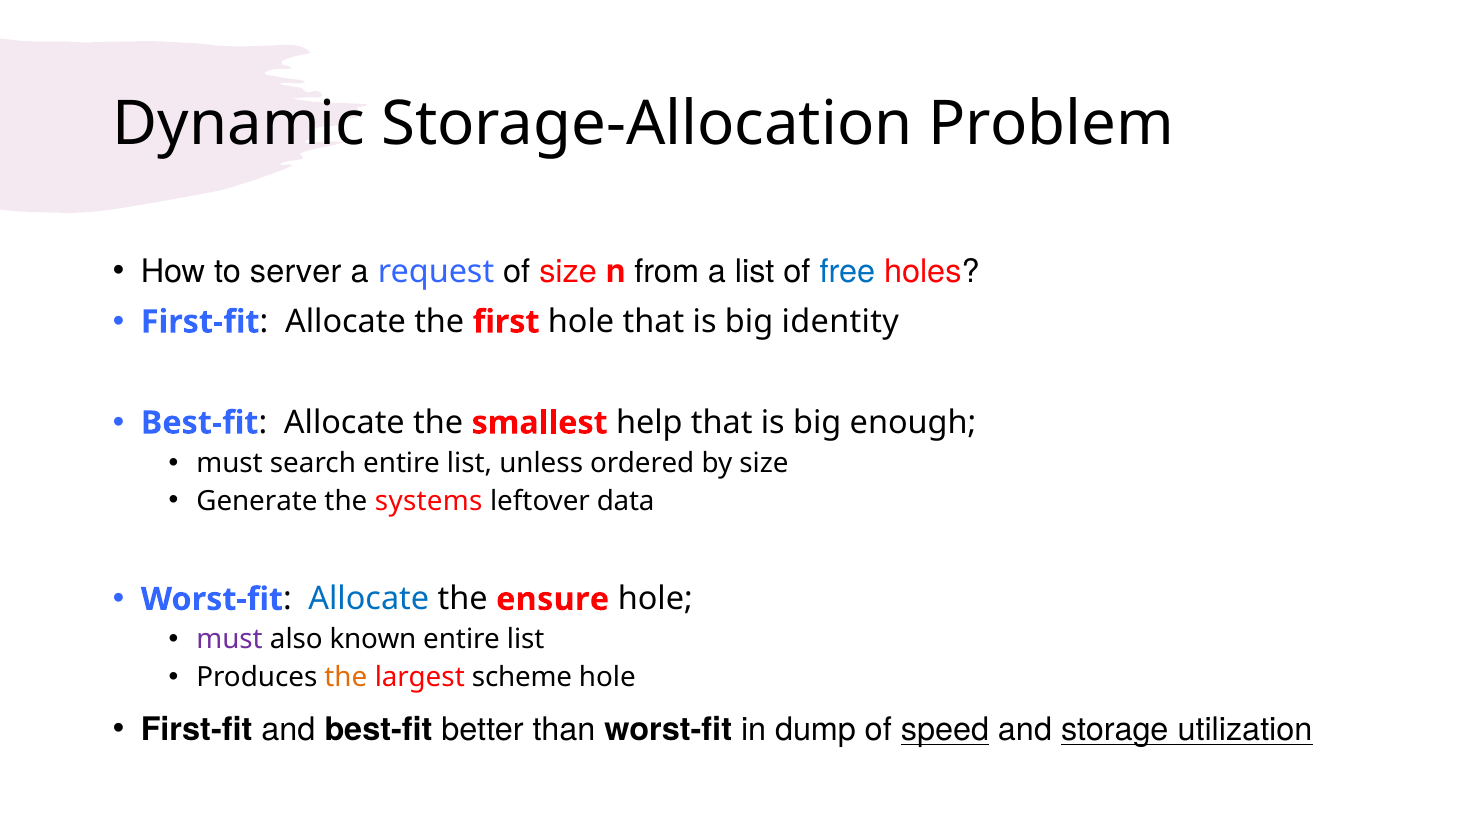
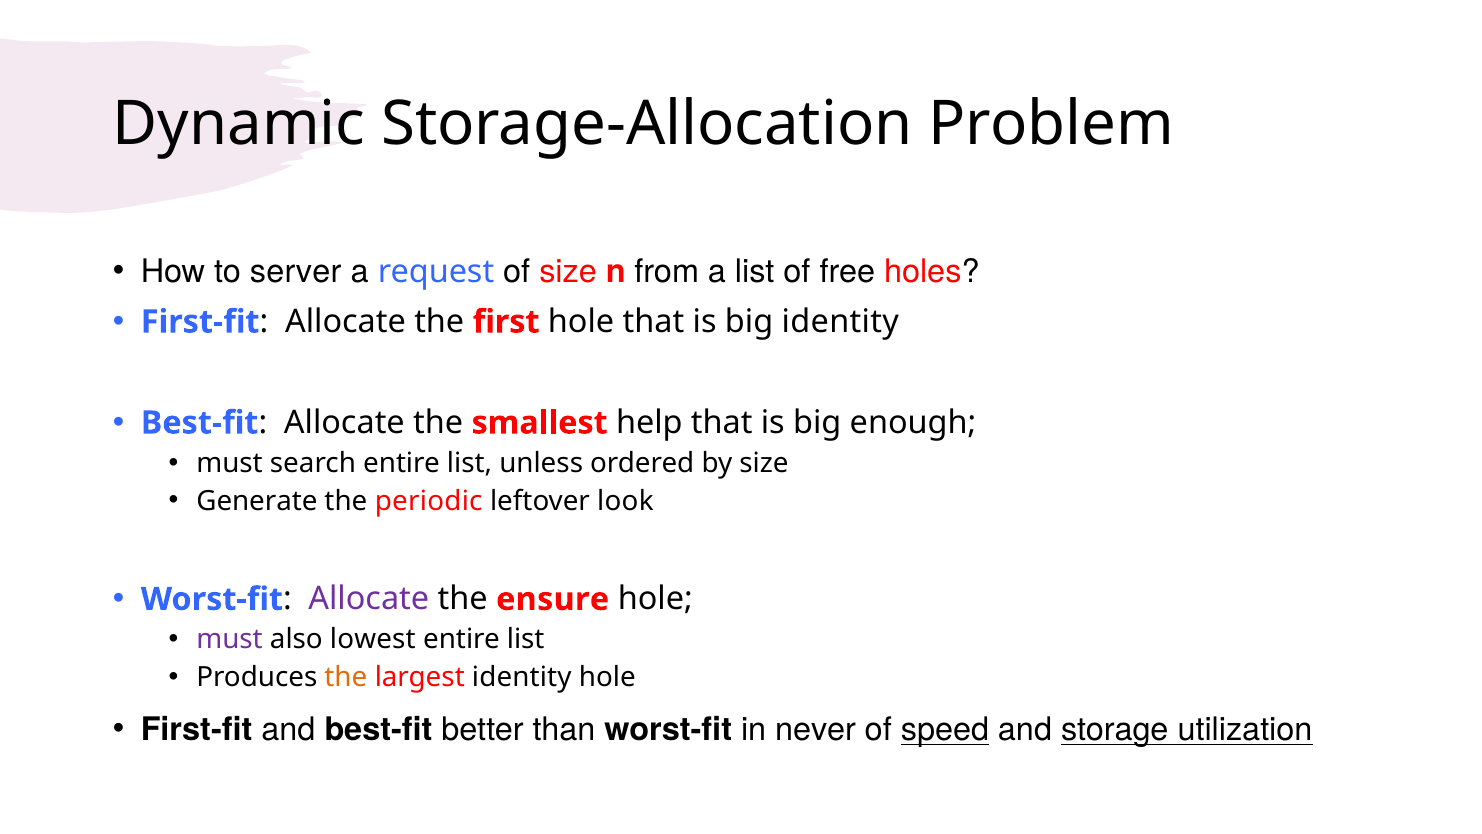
free colour: blue -> black (847, 272)
systems: systems -> periodic (429, 501)
data: data -> look (625, 501)
Allocate colour: blue -> purple (369, 599)
known: known -> lowest (373, 639)
largest scheme: scheme -> identity (522, 677)
dump: dump -> never (816, 729)
